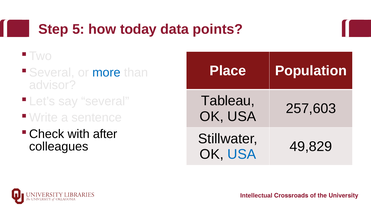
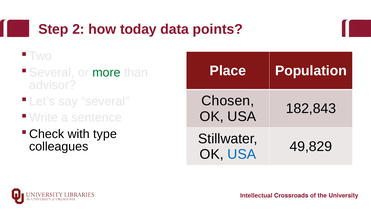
5: 5 -> 2 (78, 29)
more colour: blue -> green (106, 72)
Tableau: Tableau -> Chosen (228, 101)
257,603: 257,603 -> 182,843 (311, 108)
after: after -> type (105, 134)
